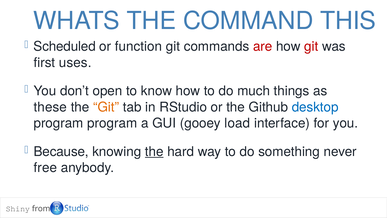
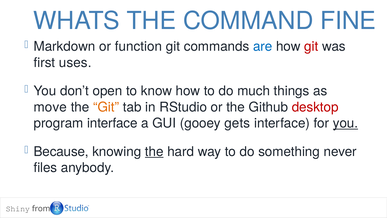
THIS: THIS -> FINE (348, 21)
Scheduled: Scheduled -> Markdown (65, 46)
are colour: red -> blue (263, 46)
these: these -> move (50, 107)
desktop colour: blue -> red (315, 107)
program program: program -> interface (112, 123)
load: load -> gets (237, 123)
you underline: none -> present (345, 123)
free: free -> files (45, 168)
